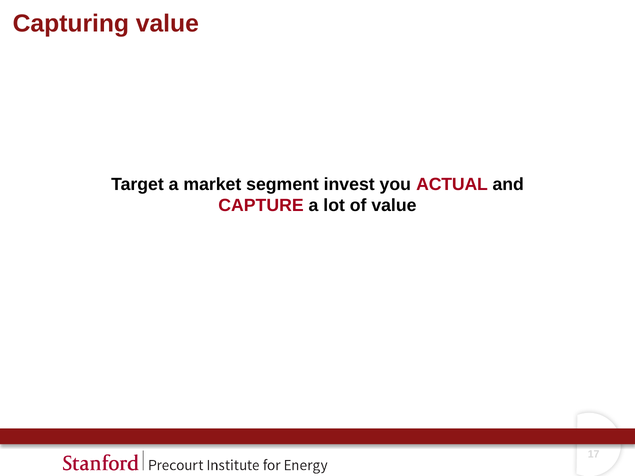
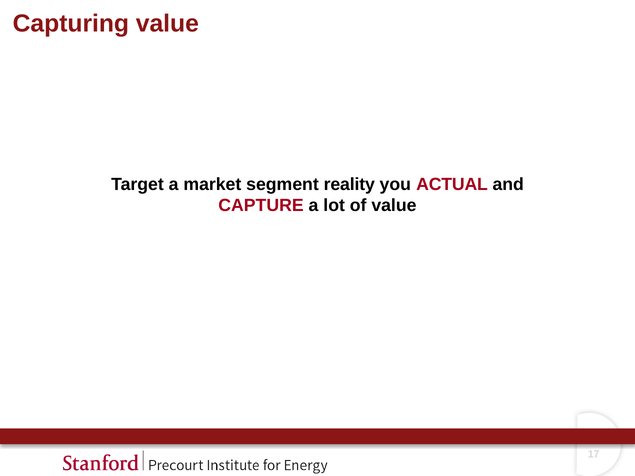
invest: invest -> reality (349, 184)
